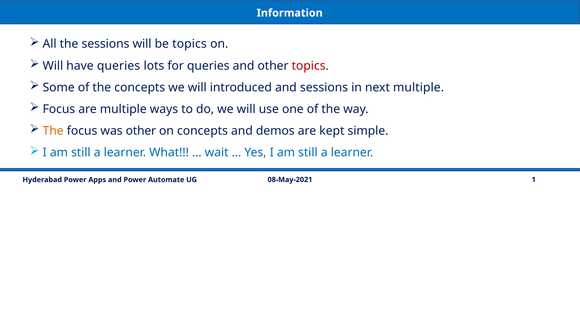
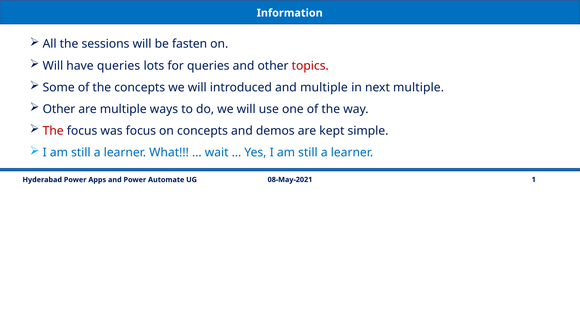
be topics: topics -> fasten (190, 44)
and sessions: sessions -> multiple (324, 88)
Focus: Focus -> Other (59, 109)
The colour: orange -> red (53, 131)
was other: other -> focus (141, 131)
